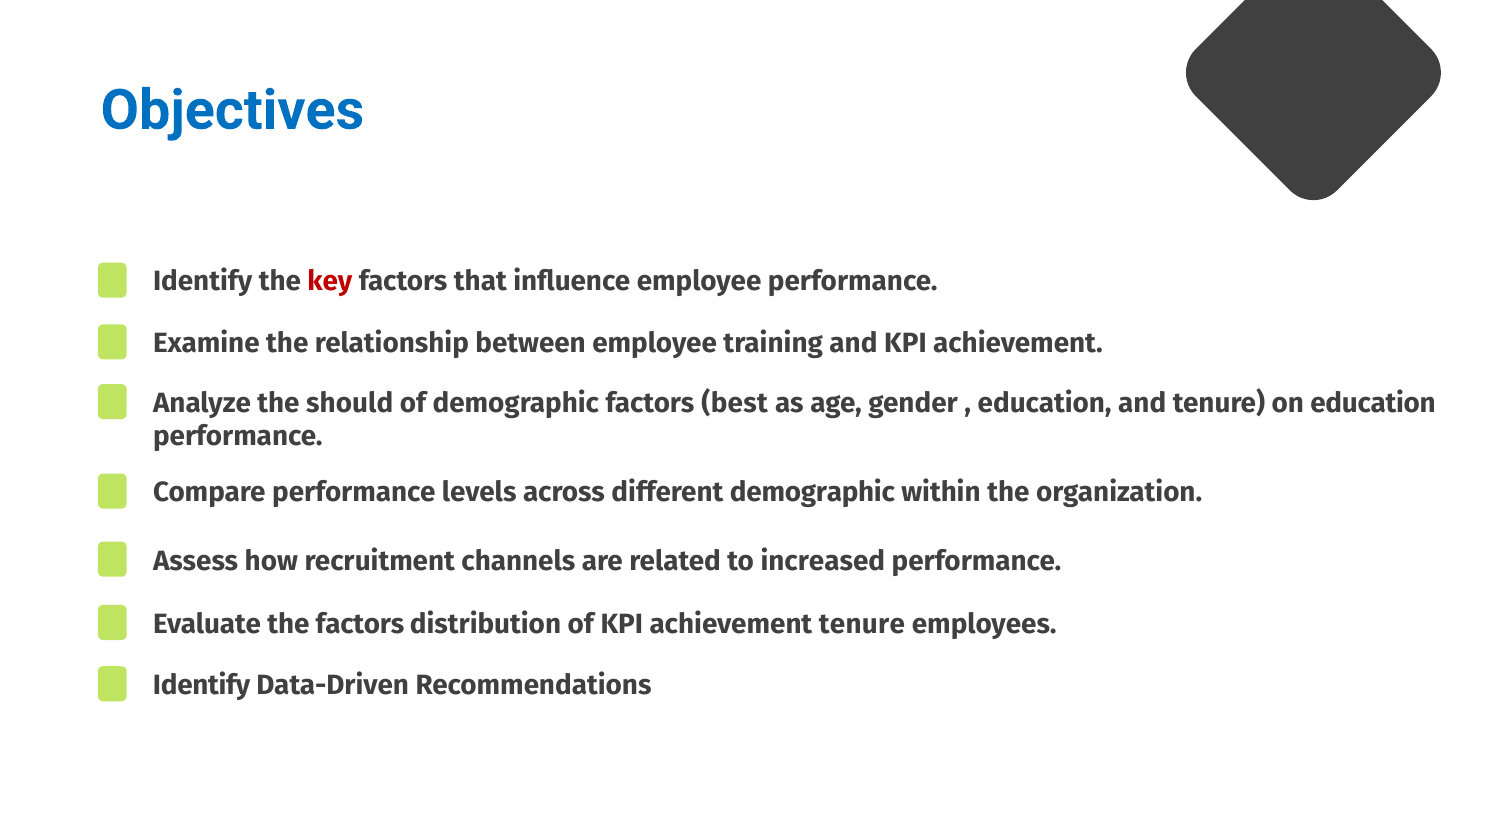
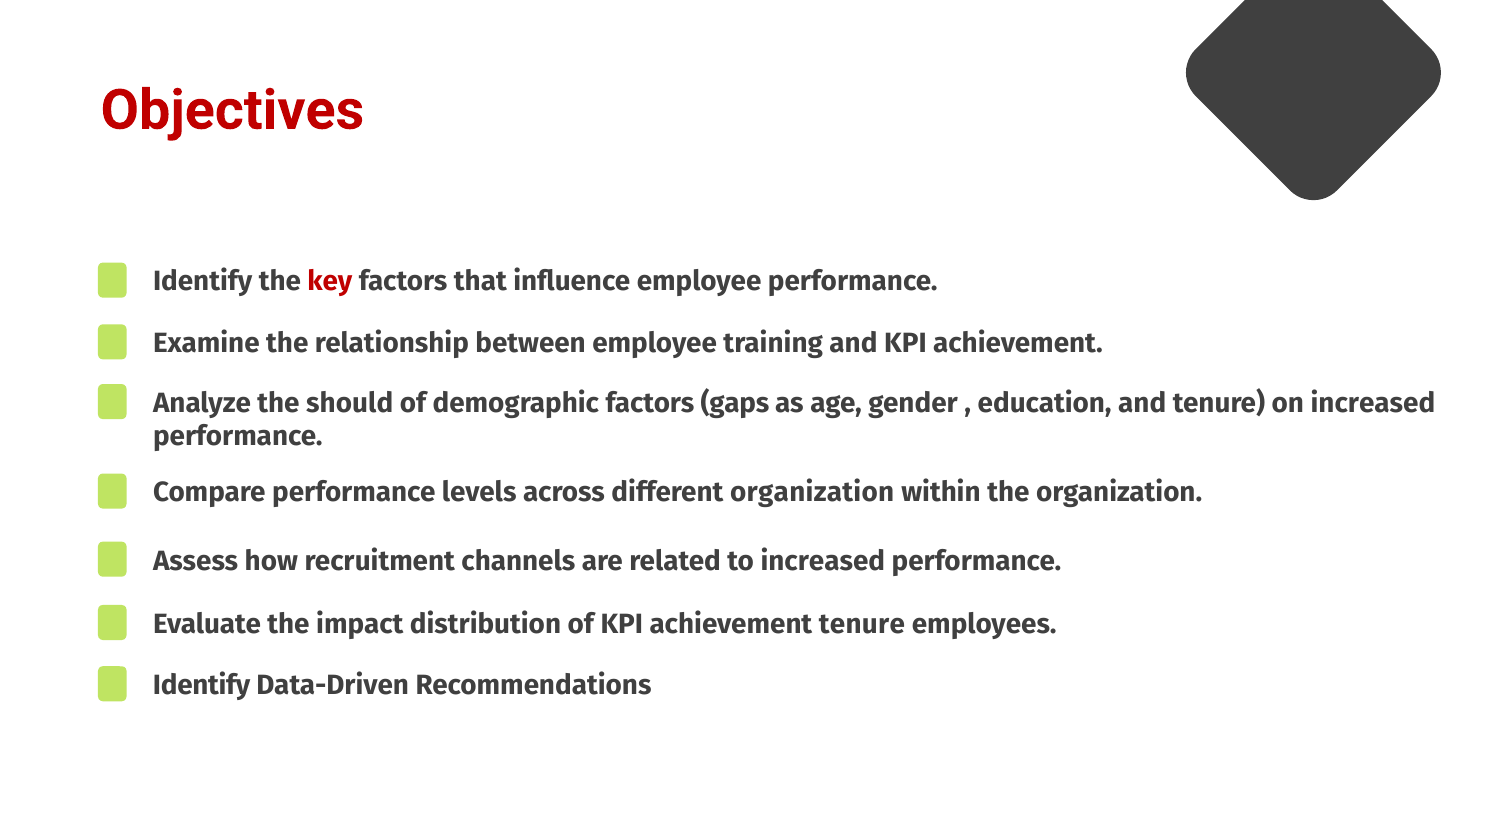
Objectives colour: blue -> red (232, 110)
best: best -> gaps (735, 403)
on education: education -> increased (1373, 403)
different demographic: demographic -> organization (812, 493)
the factors: factors -> impact (360, 624)
